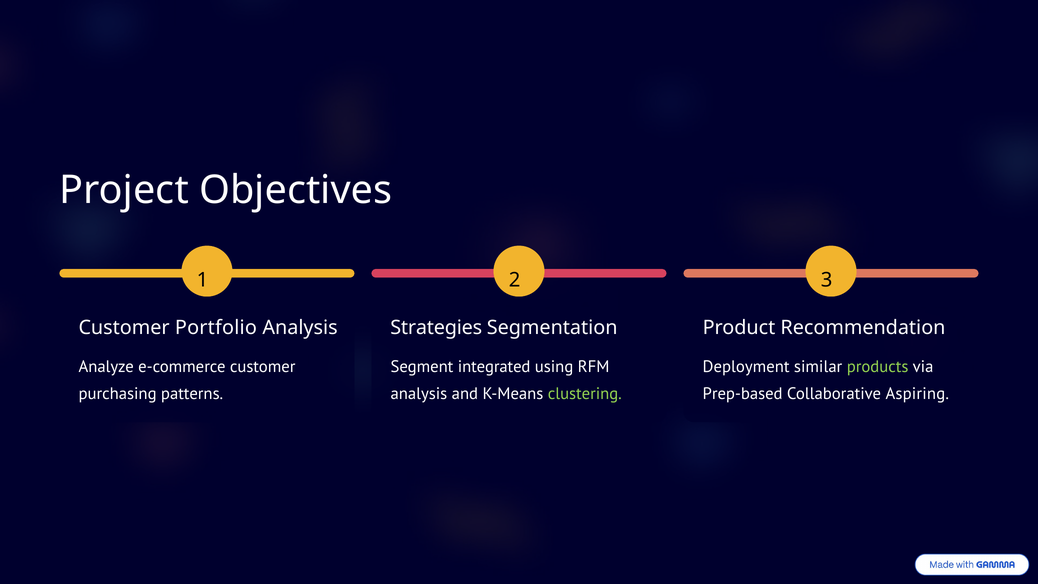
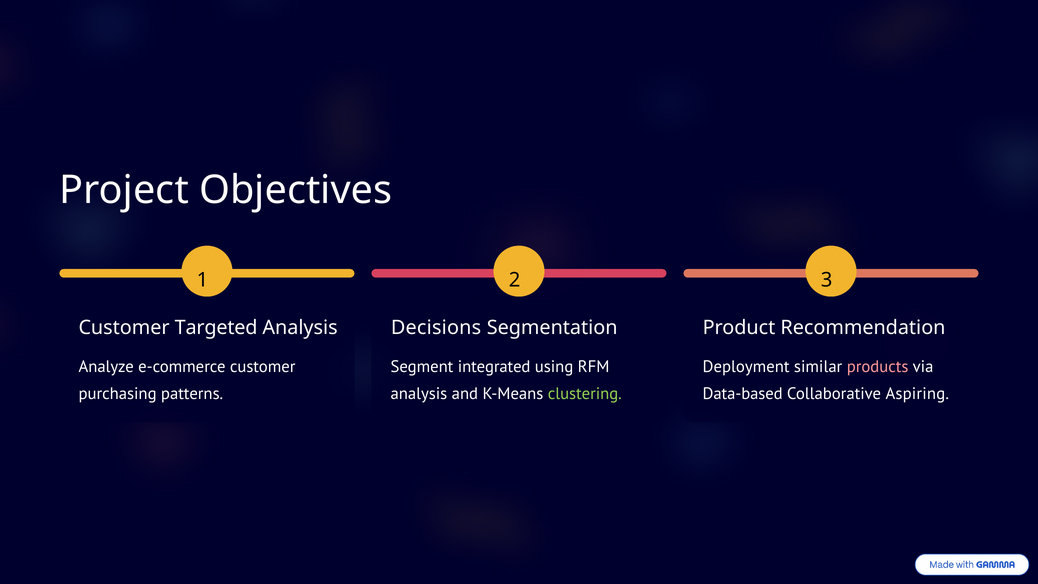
Portfolio: Portfolio -> Targeted (216, 328)
Strategies: Strategies -> Decisions (436, 328)
products colour: light green -> pink (878, 367)
Prep-based: Prep-based -> Data-based (743, 394)
